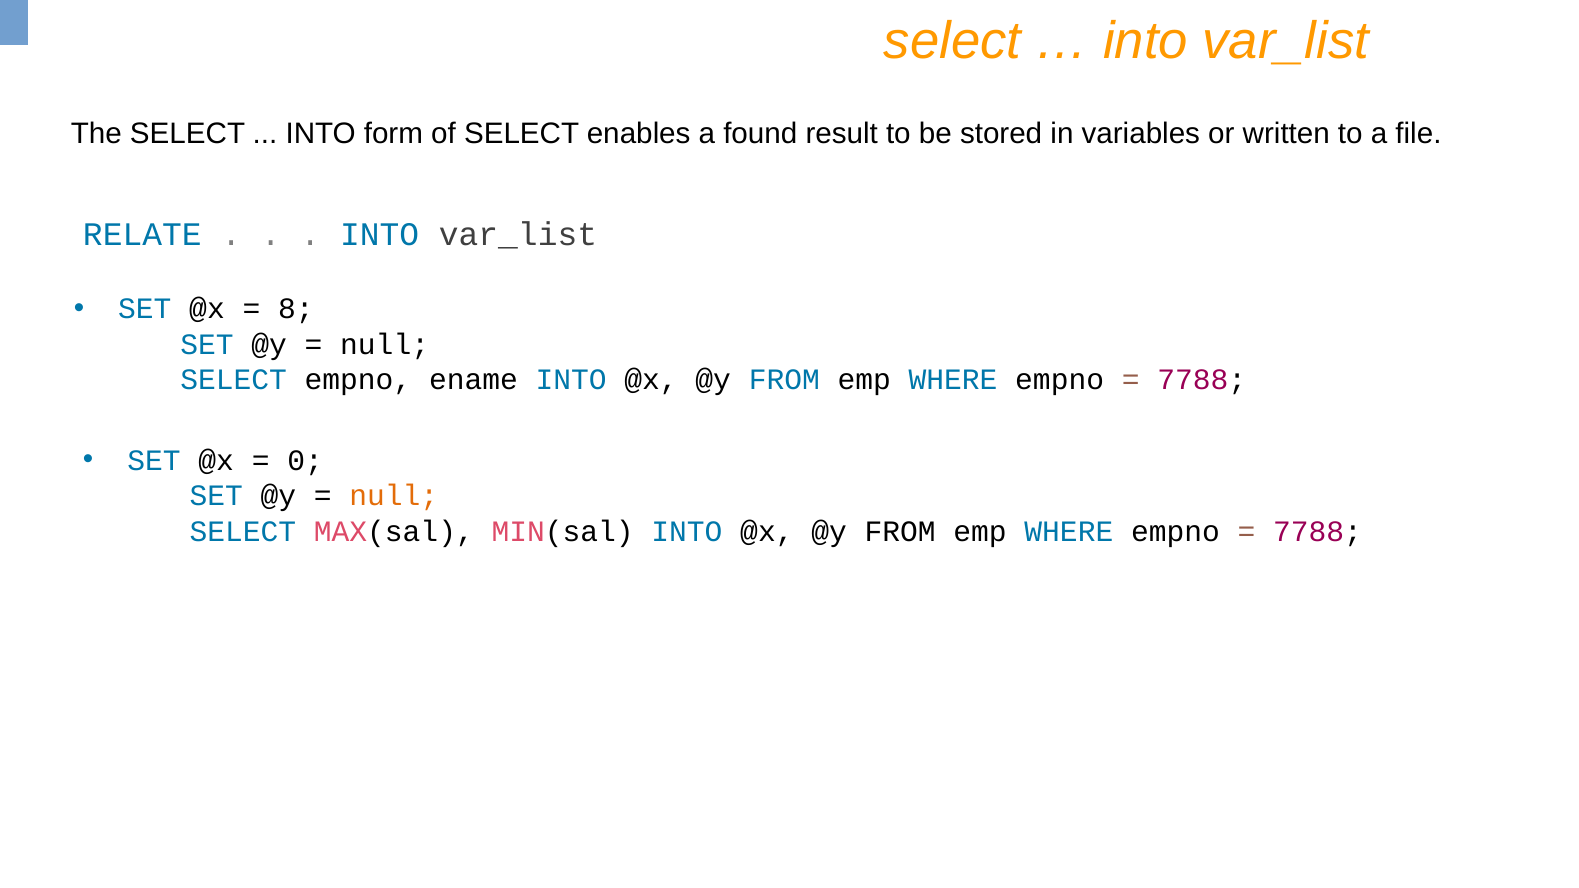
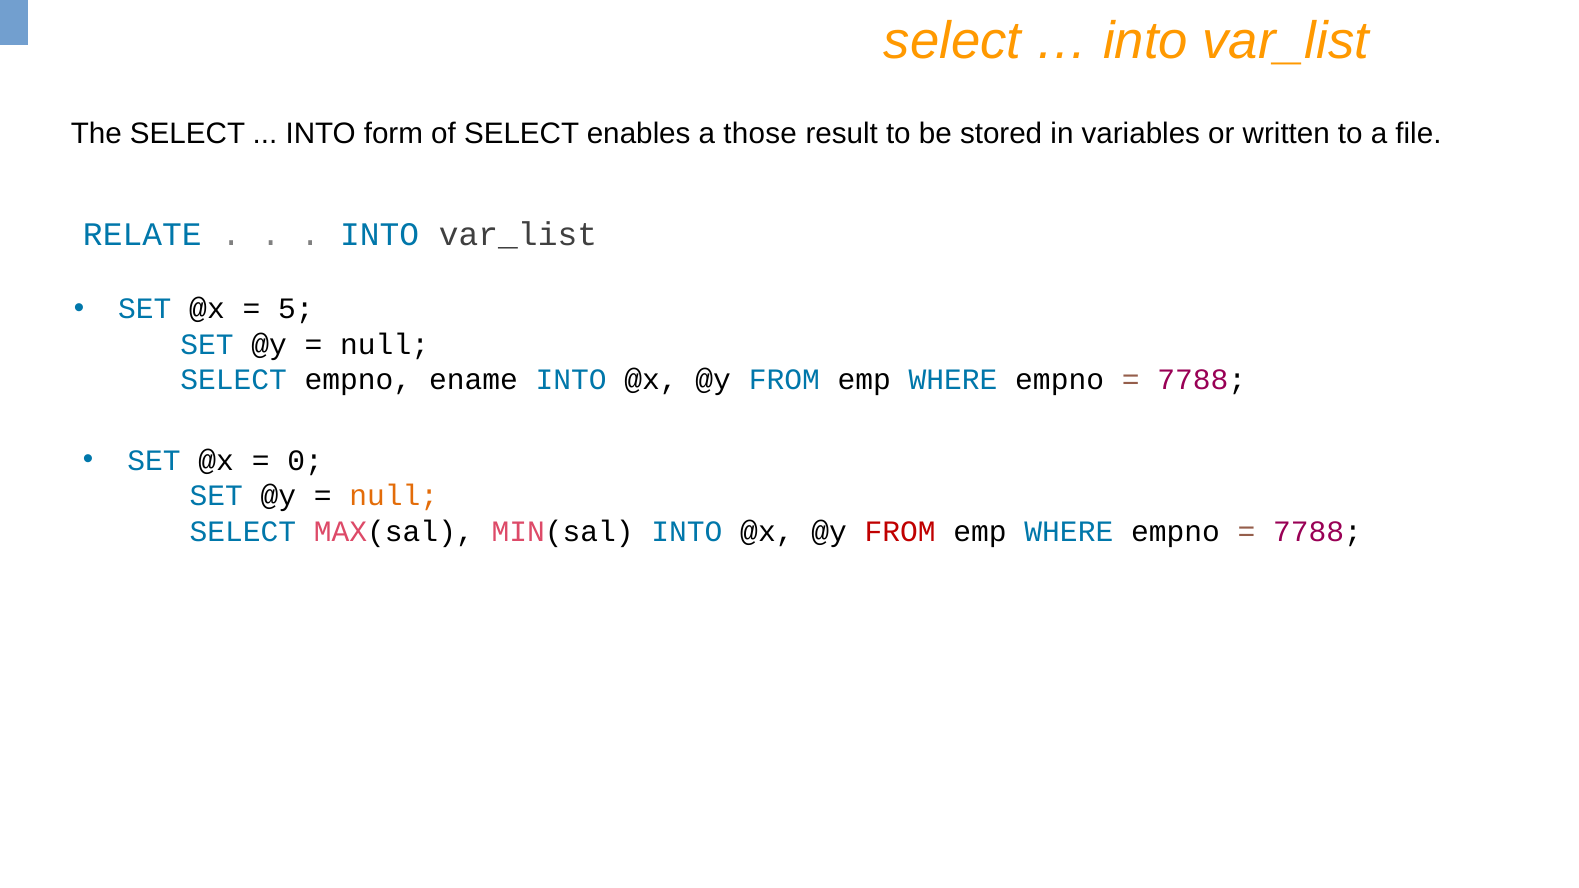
found: found -> those (760, 134)
8: 8 -> 5 (296, 309)
FROM colour: black -> red (900, 532)
